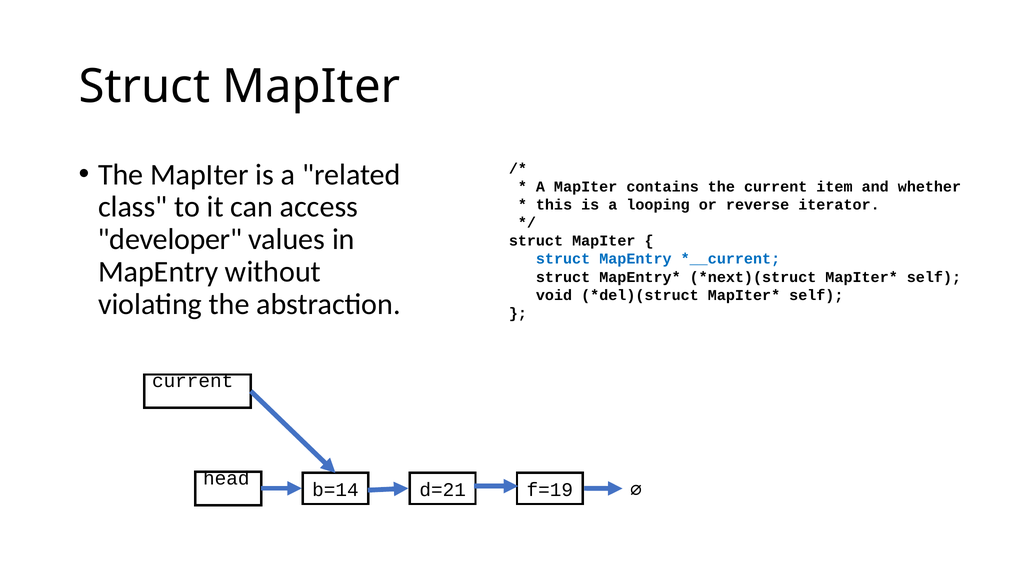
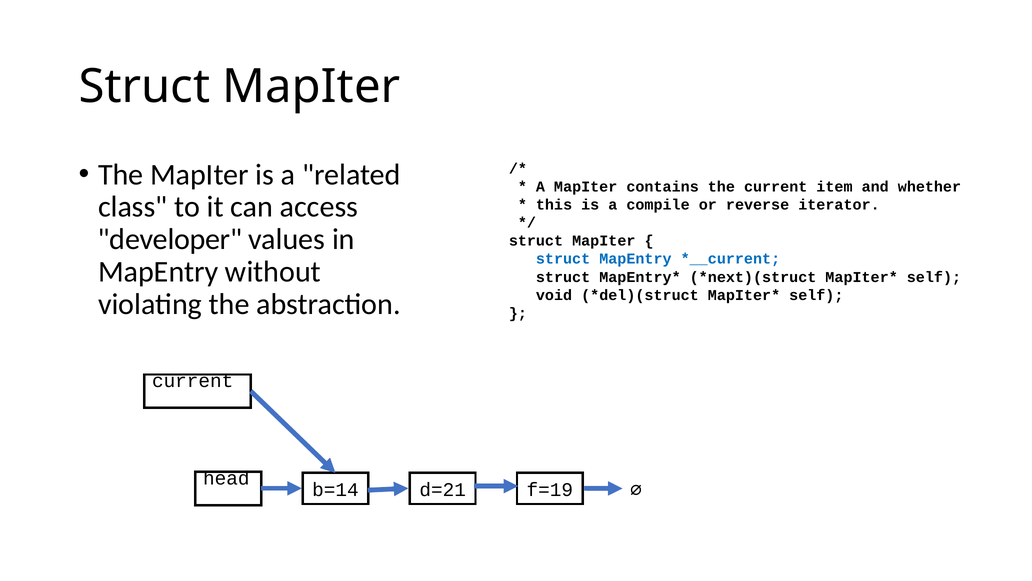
looping: looping -> compile (658, 205)
